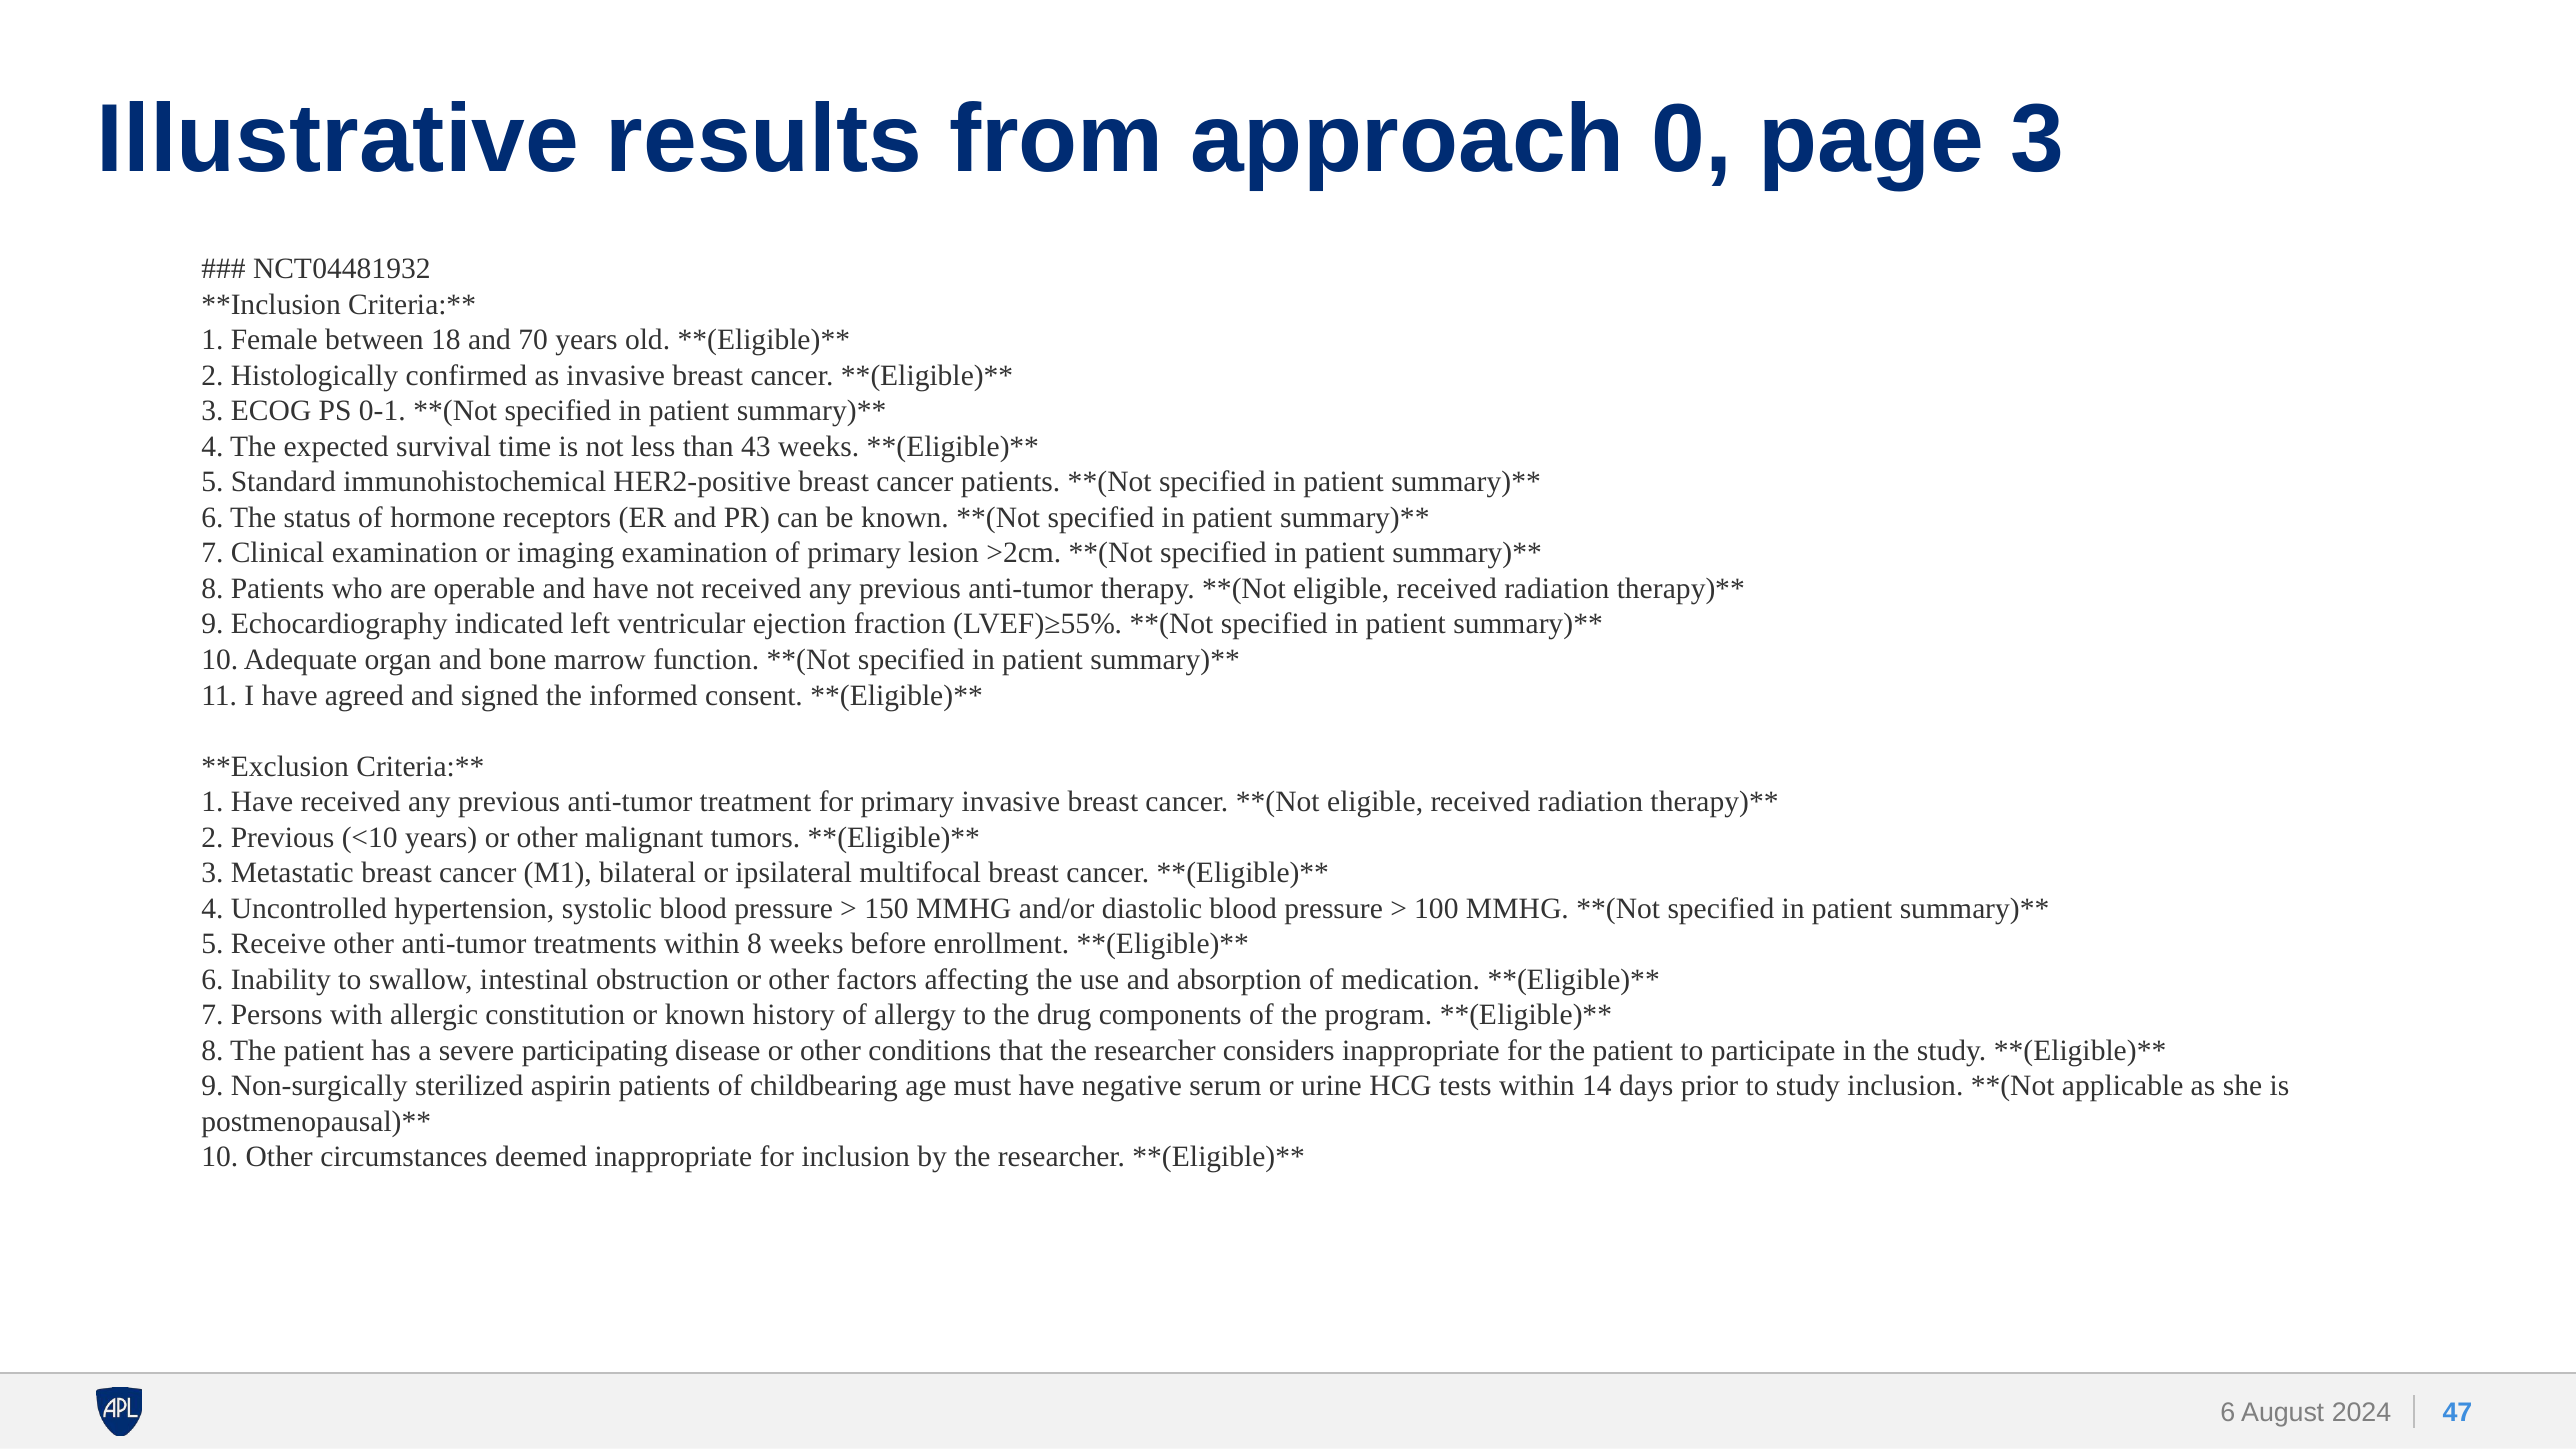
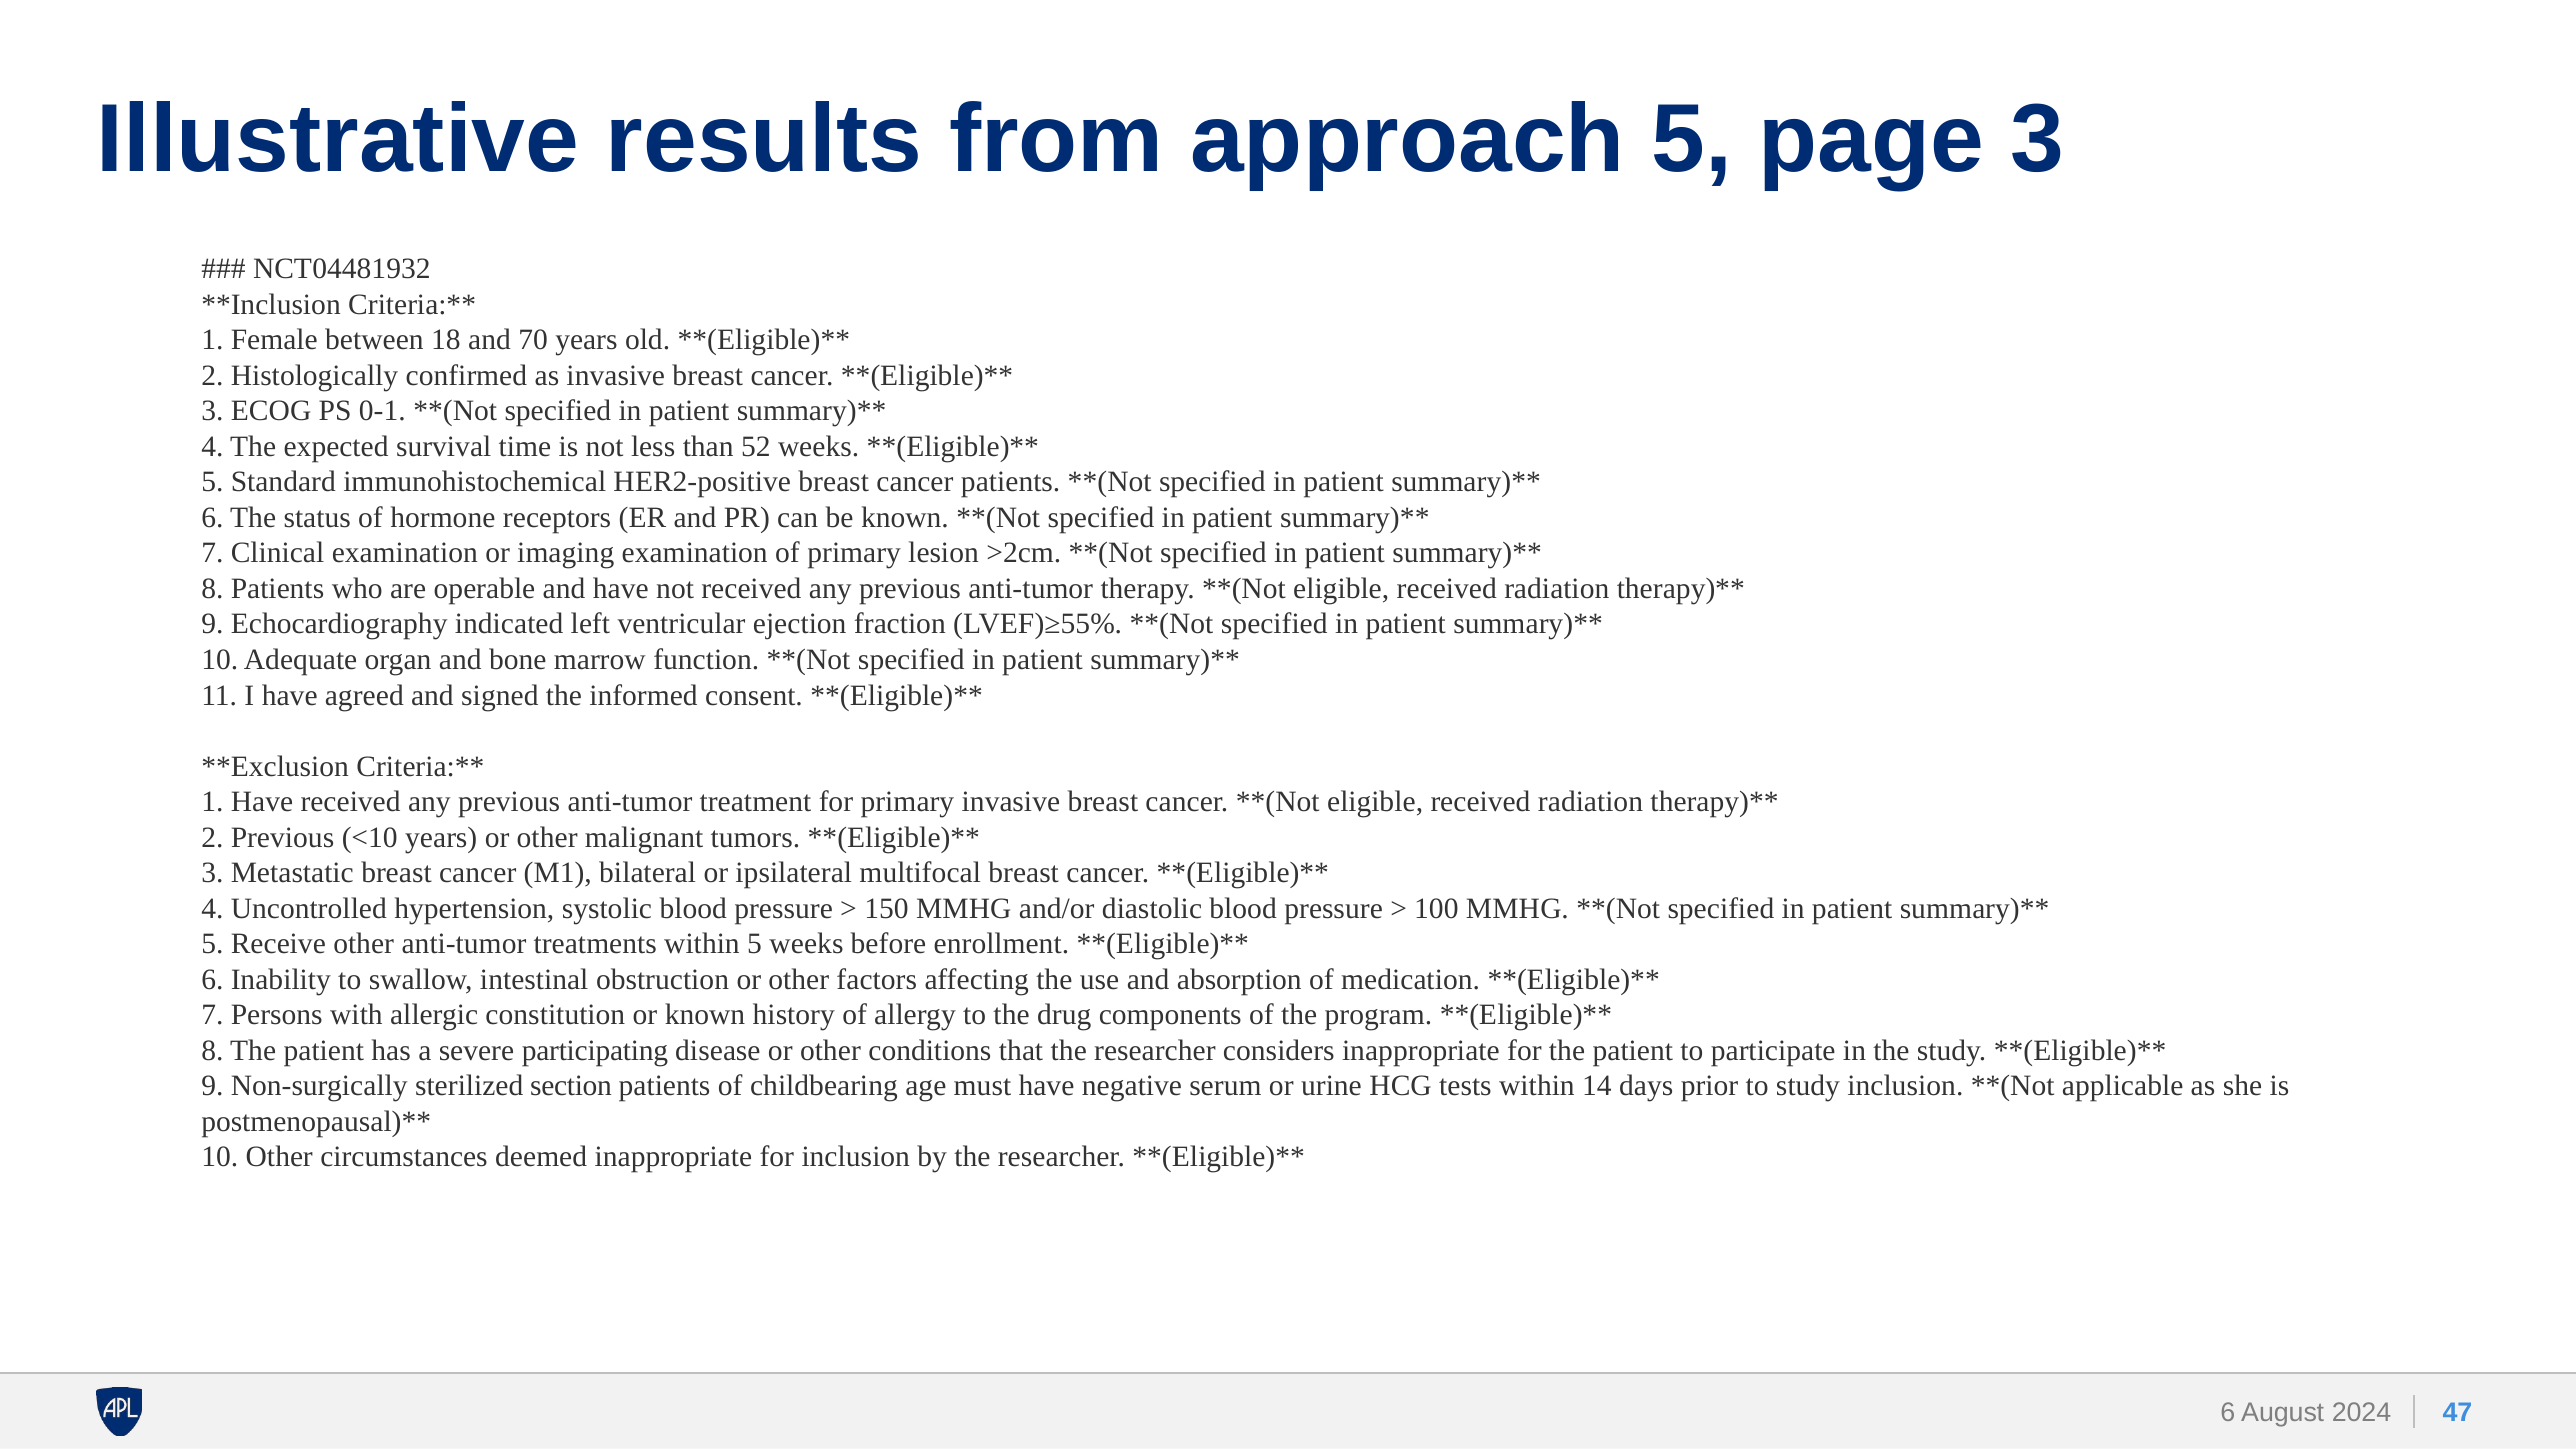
approach 0: 0 -> 5 (1692, 140)
43: 43 -> 52 (756, 447)
within 8: 8 -> 5 (755, 944)
aspirin: aspirin -> section (571, 1086)
